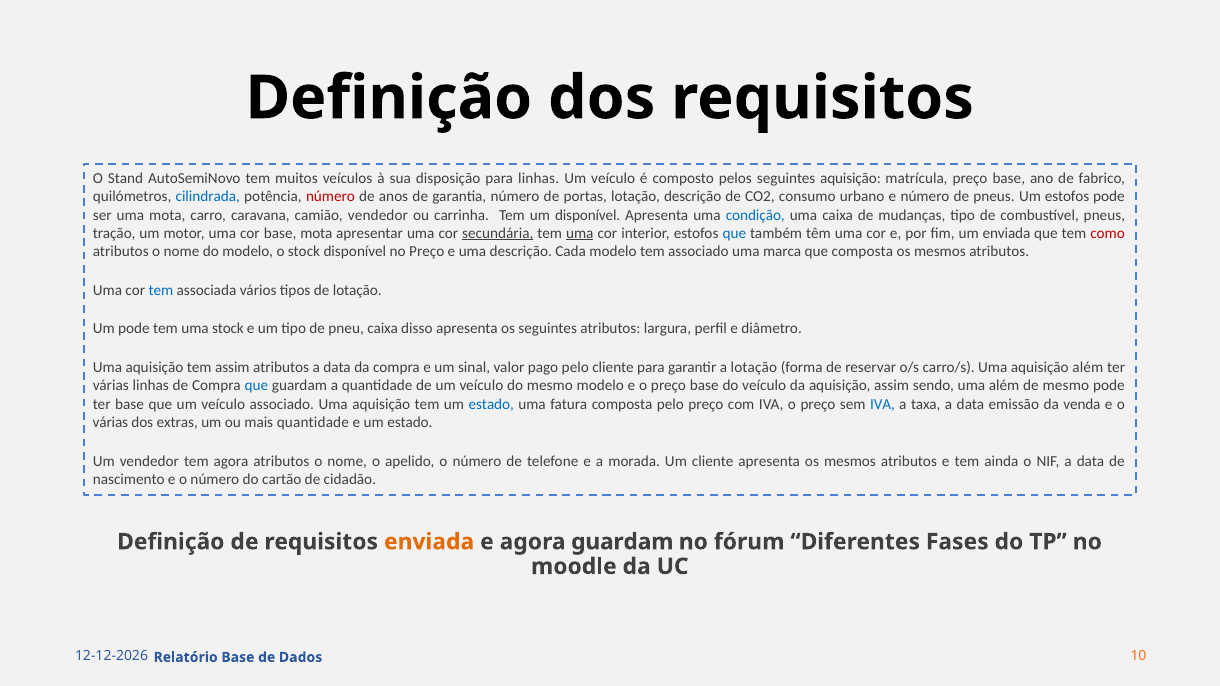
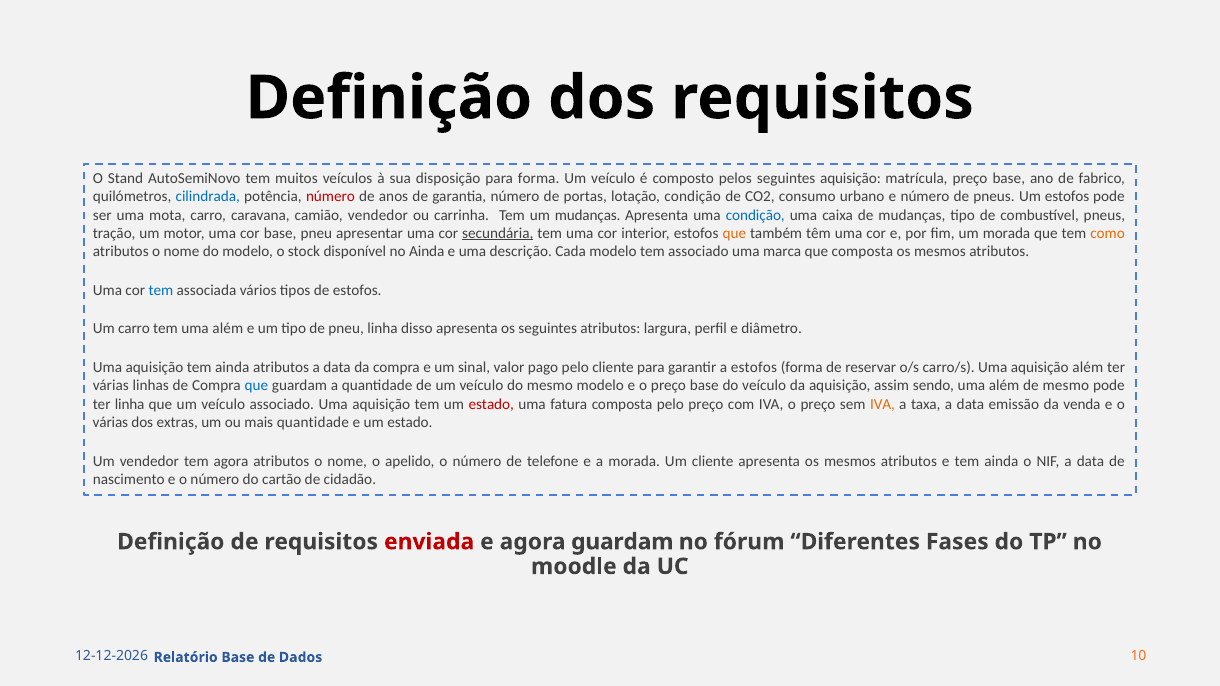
para linhas: linhas -> forma (539, 178)
lotação descrição: descrição -> condição (693, 197)
um disponível: disponível -> mudanças (588, 215)
base mota: mota -> pneu (316, 233)
uma underline: present -> none (580, 233)
que colour: blue -> orange (734, 233)
um enviada: enviada -> morada (1007, 233)
como colour: red -> orange (1108, 233)
no Preço: Preço -> Ainda (427, 252)
de lotação: lotação -> estofos (357, 290)
Um pode: pode -> carro (134, 329)
tem uma stock: stock -> além (228, 329)
pneu caixa: caixa -> linha (382, 329)
aquisição tem assim: assim -> ainda (232, 368)
a lotação: lotação -> estofos (754, 368)
ter base: base -> linha (130, 404)
estado colour: blue -> red (491, 404)
IVA colour: blue -> orange (882, 404)
enviada colour: orange -> red (429, 542)
